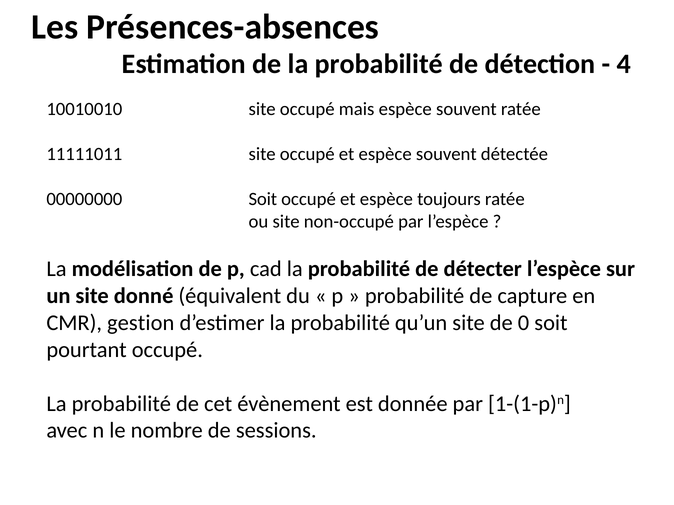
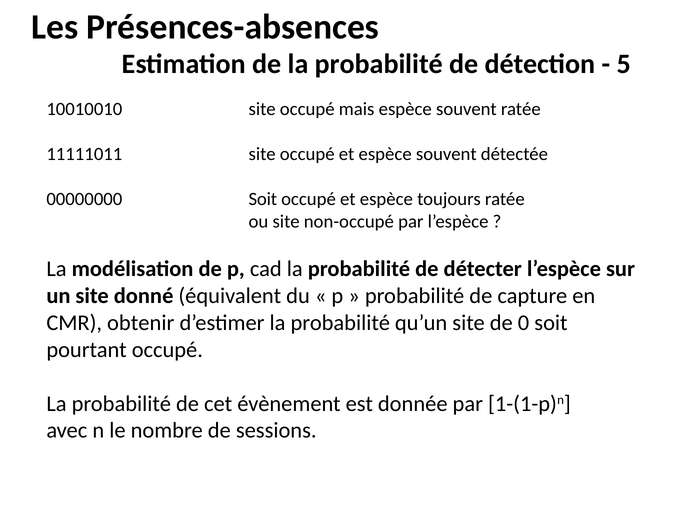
4: 4 -> 5 (624, 64)
gestion: gestion -> obtenir (141, 323)
